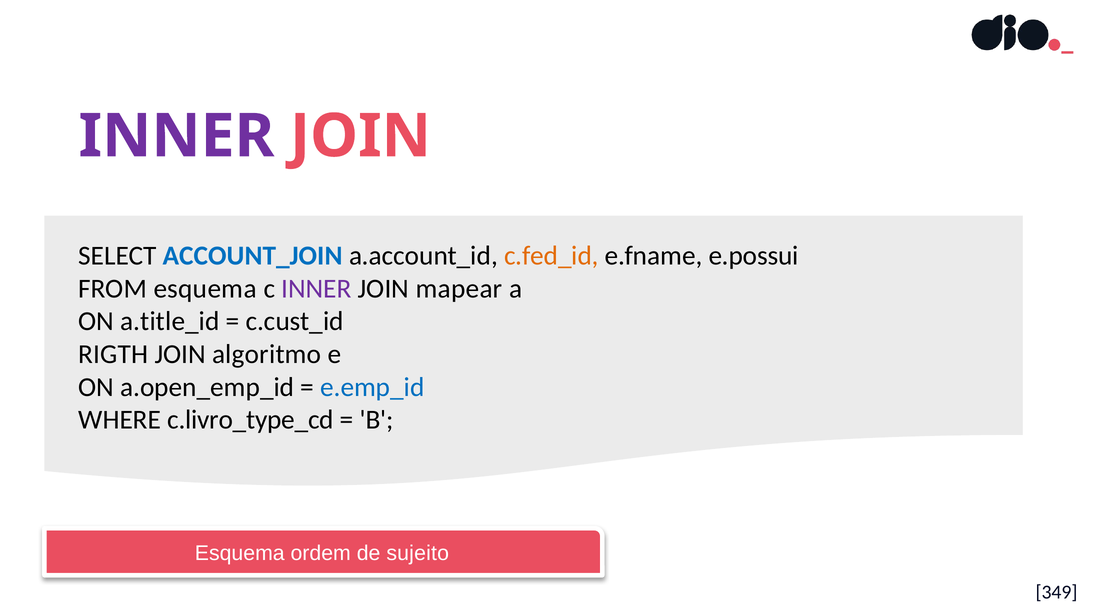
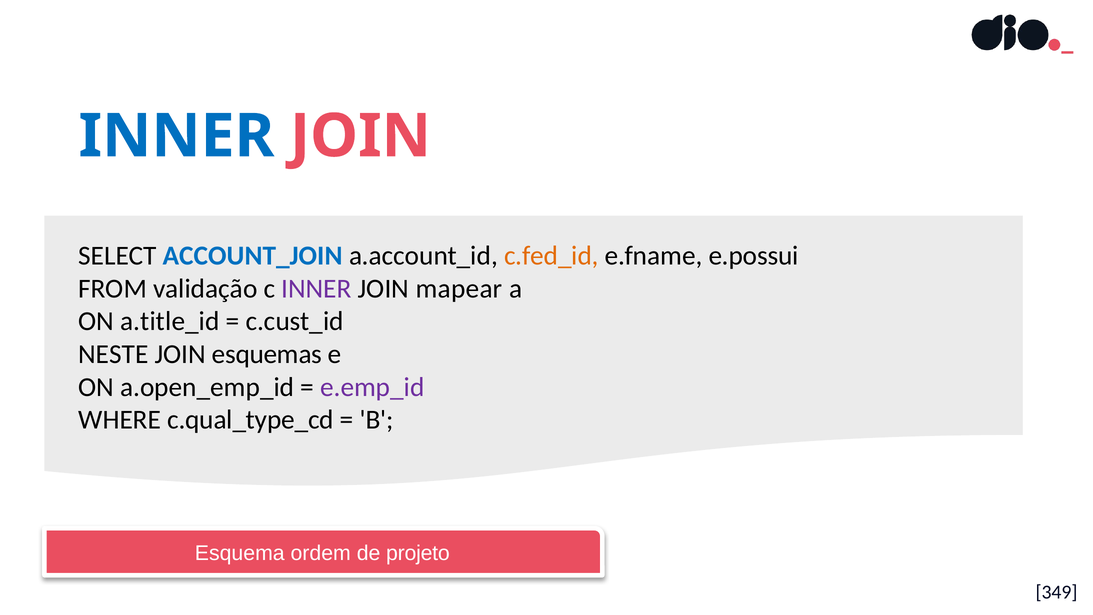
INNER colour: purple -> blue (176, 136)
FROM esquema: esquema -> validação (205, 289)
RIGTH: RIGTH -> NESTE (113, 354)
algoritmo: algoritmo -> esquemas (267, 354)
e.emp_id colour: blue -> purple (372, 387)
c.livro_type_cd: c.livro_type_cd -> c.qual_type_cd (250, 420)
sujeito: sujeito -> projeto (418, 553)
